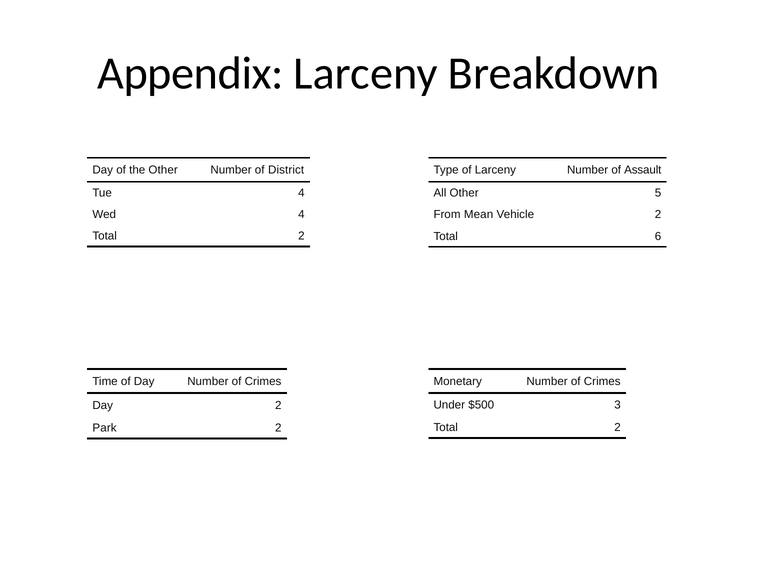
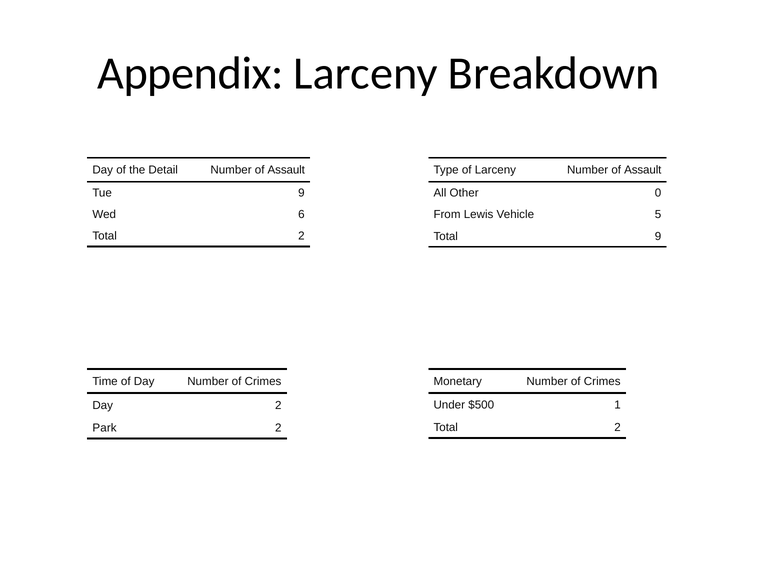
the Other: Other -> Detail (163, 170)
District: District -> Assault (286, 170)
Tue 4: 4 -> 9 (301, 193)
5: 5 -> 0 (658, 193)
Wed 4: 4 -> 6 (301, 214)
Mean: Mean -> Lewis (479, 214)
Vehicle 2: 2 -> 5 (658, 214)
Total 6: 6 -> 9 (658, 236)
3: 3 -> 1 (617, 405)
